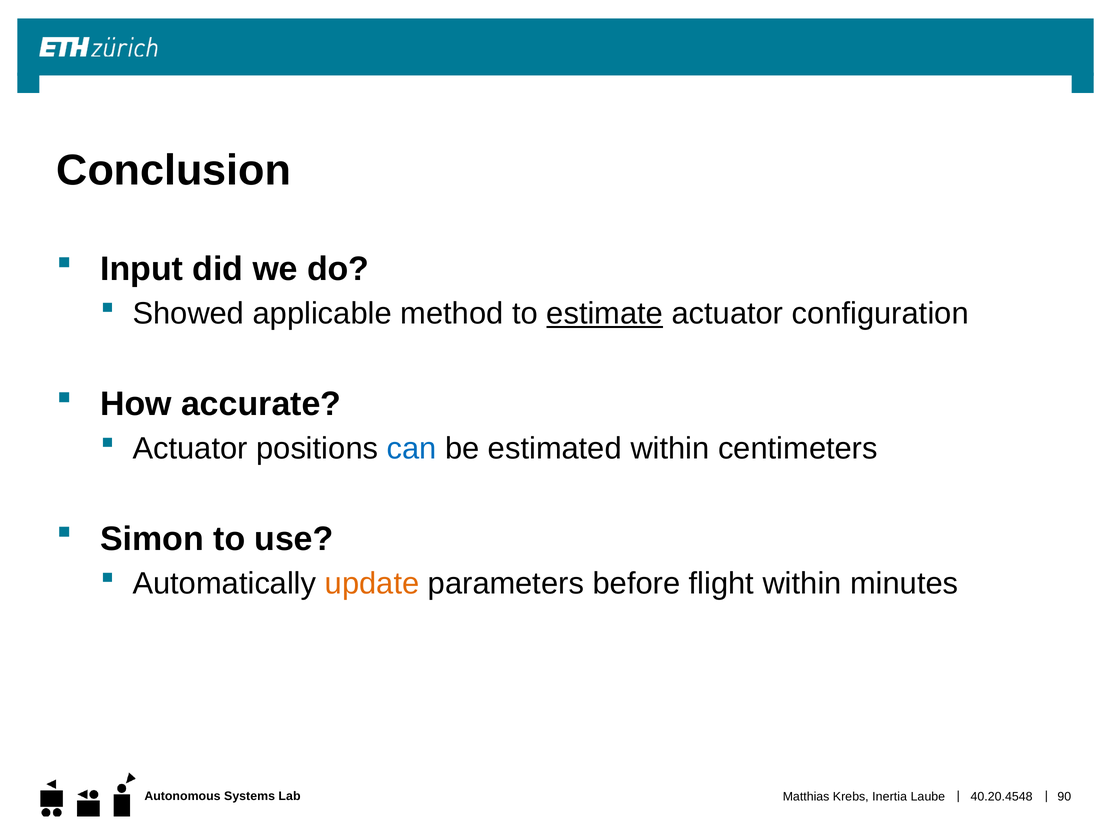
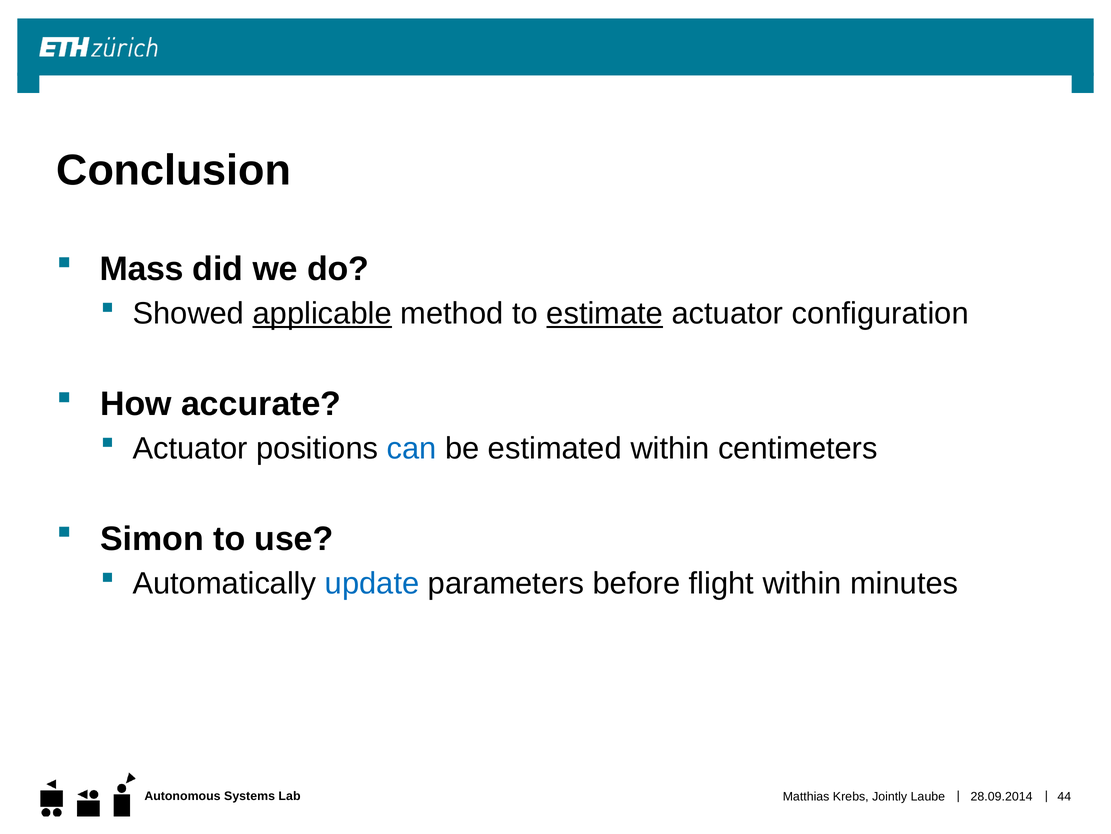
Input: Input -> Mass (142, 269)
applicable underline: none -> present (322, 313)
update colour: orange -> blue (372, 583)
Inertia: Inertia -> Jointly (890, 796)
90: 90 -> 44 (1064, 796)
40.20.4548: 40.20.4548 -> 28.09.2014 (1002, 796)
